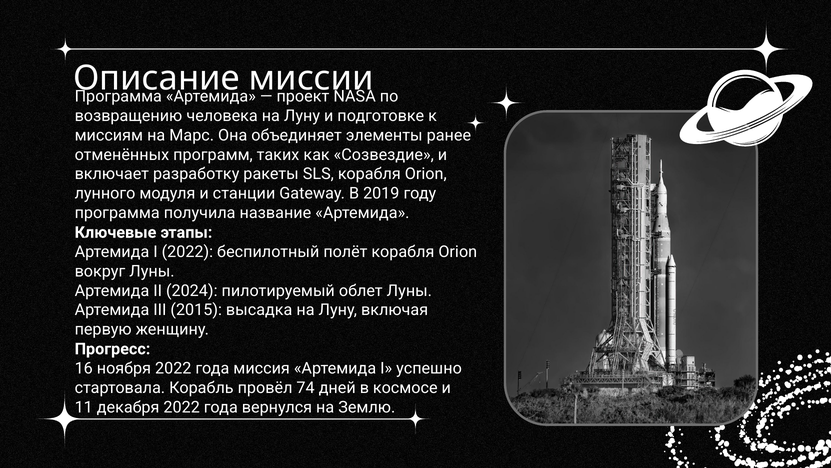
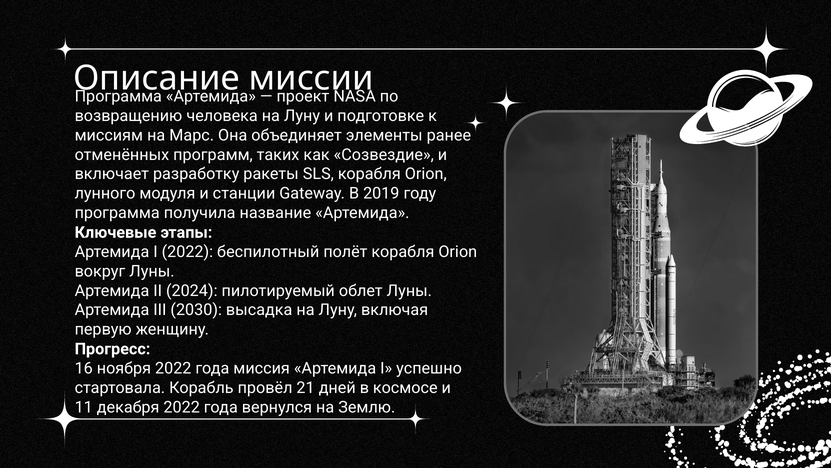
2015: 2015 -> 2030 (196, 310)
74: 74 -> 21 (306, 387)
